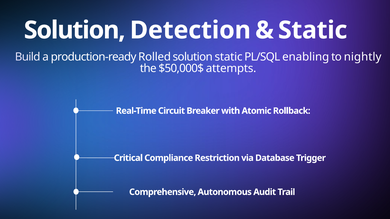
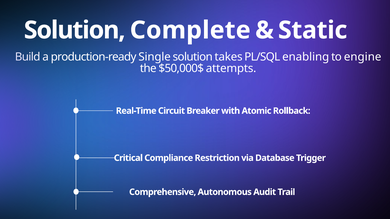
Detection: Detection -> Complete (190, 30)
Rolled: Rolled -> Single (155, 57)
solution static: static -> takes (229, 57)
nightly: nightly -> engine (363, 57)
